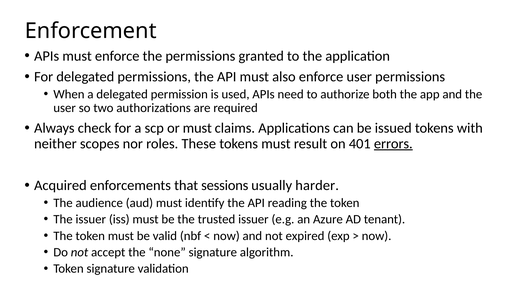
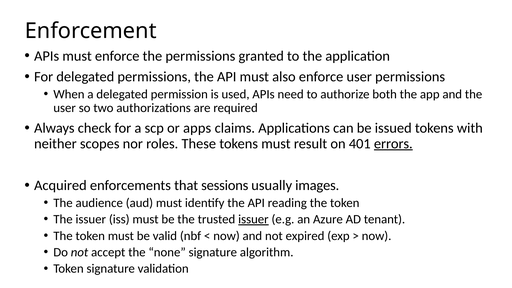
or must: must -> apps (197, 128)
harder: harder -> images (317, 185)
issuer underline: none -> present (253, 219)
